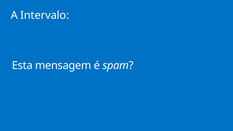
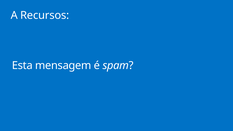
Intervalo: Intervalo -> Recursos (45, 15)
